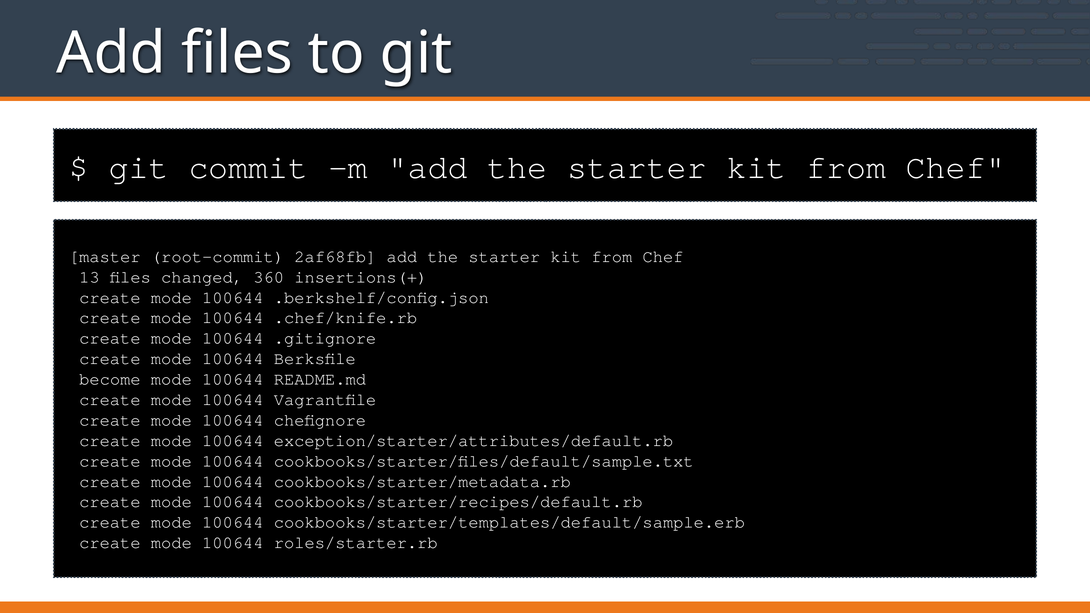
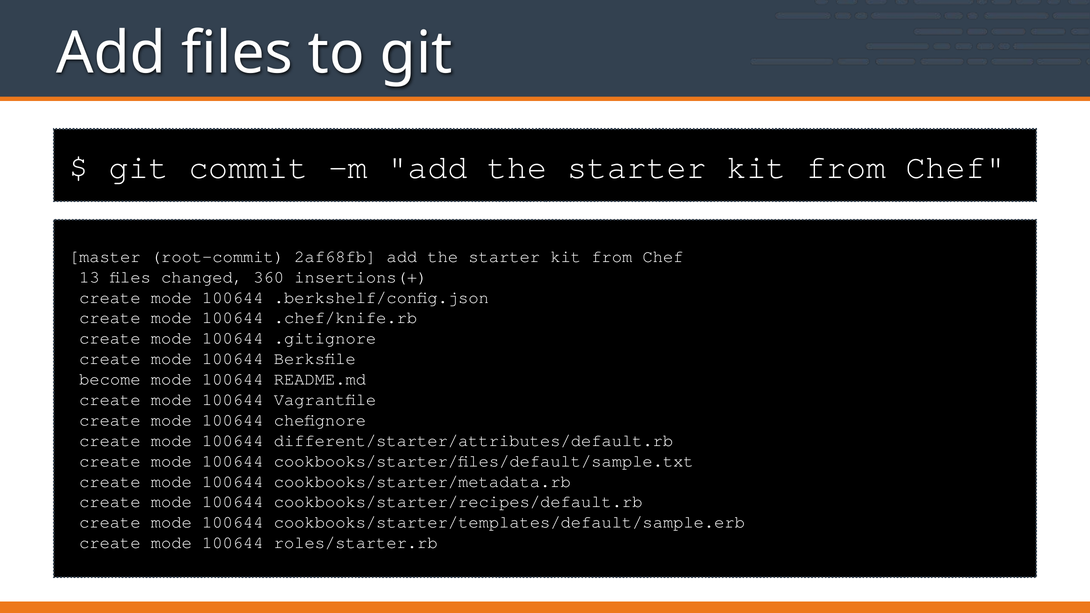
exception/starter/attributes/default.rb: exception/starter/attributes/default.rb -> different/starter/attributes/default.rb (473, 441)
